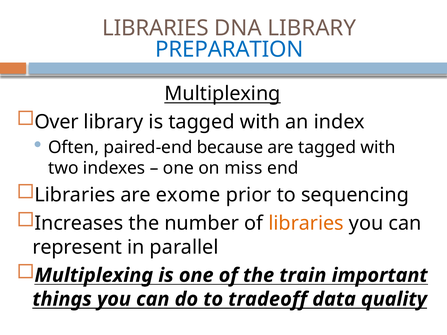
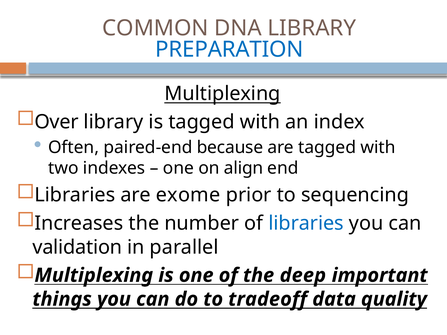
LIBRARIES: LIBRARIES -> COMMON (155, 28)
miss: miss -> align (244, 168)
libraries colour: orange -> blue (306, 223)
represent: represent -> validation (77, 247)
train: train -> deep (303, 276)
